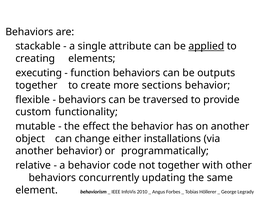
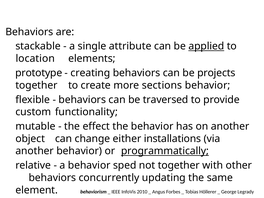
creating: creating -> location (35, 59)
executing: executing -> prototype (39, 73)
function: function -> creating (90, 73)
outputs: outputs -> projects (216, 73)
programmatically underline: none -> present (165, 151)
code: code -> sped (125, 165)
